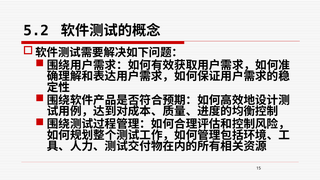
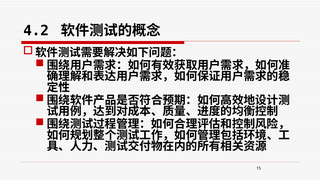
5.2: 5.2 -> 4.2 (36, 31)
